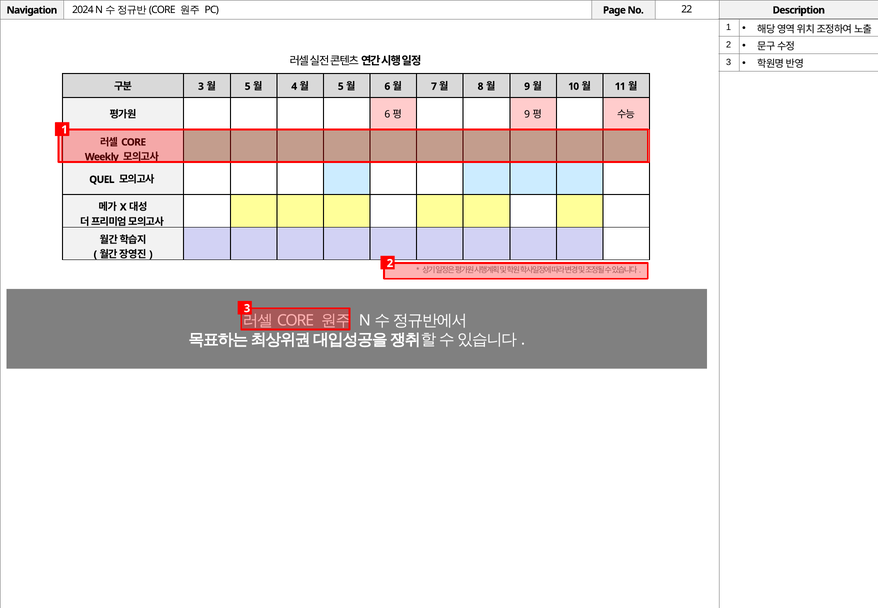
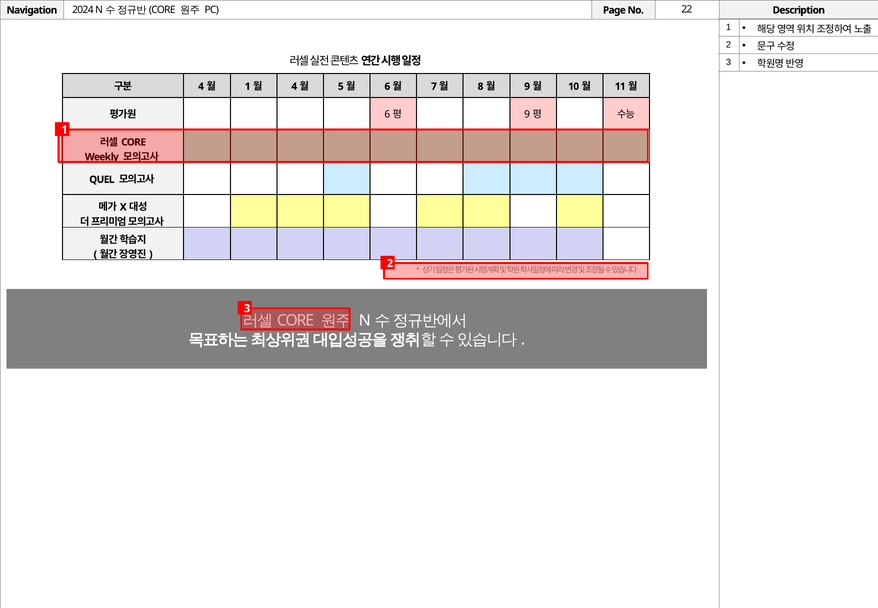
3: 3 -> 4 (201, 86)
5: 5 -> 1 (248, 86)
